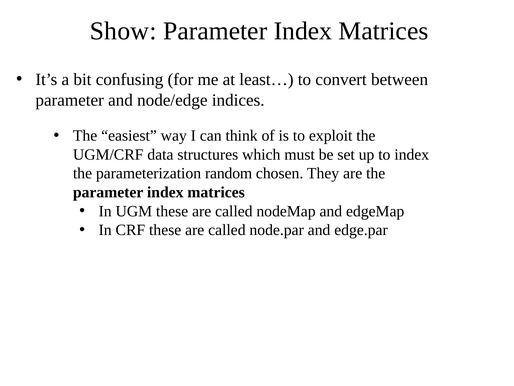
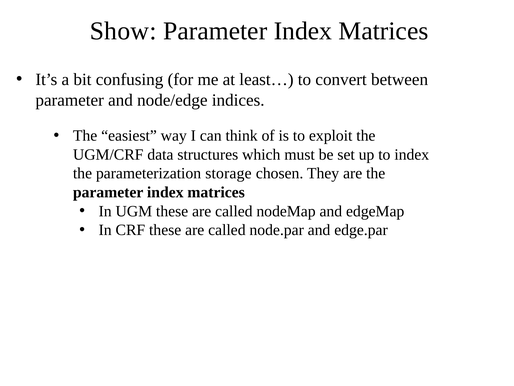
random: random -> storage (228, 173)
